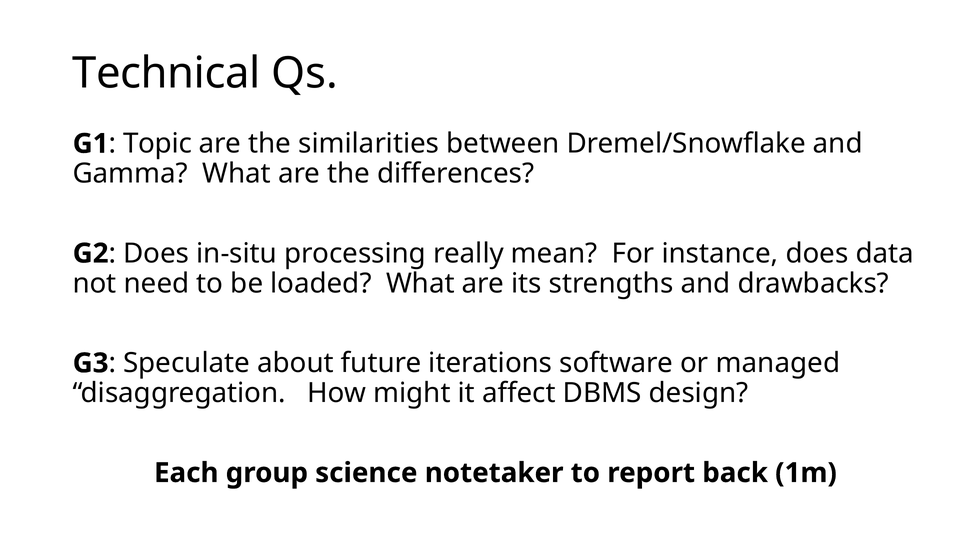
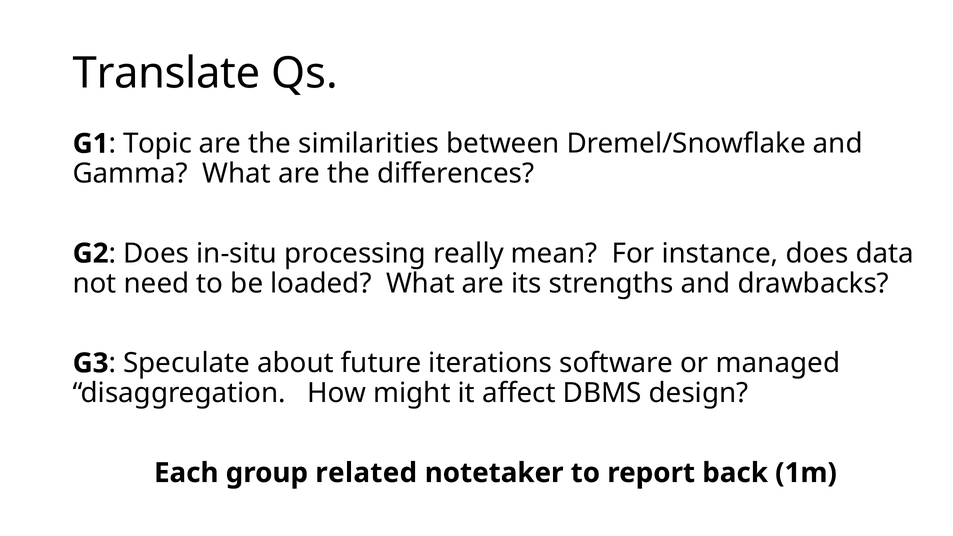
Technical: Technical -> Translate (166, 73)
science: science -> related (366, 473)
